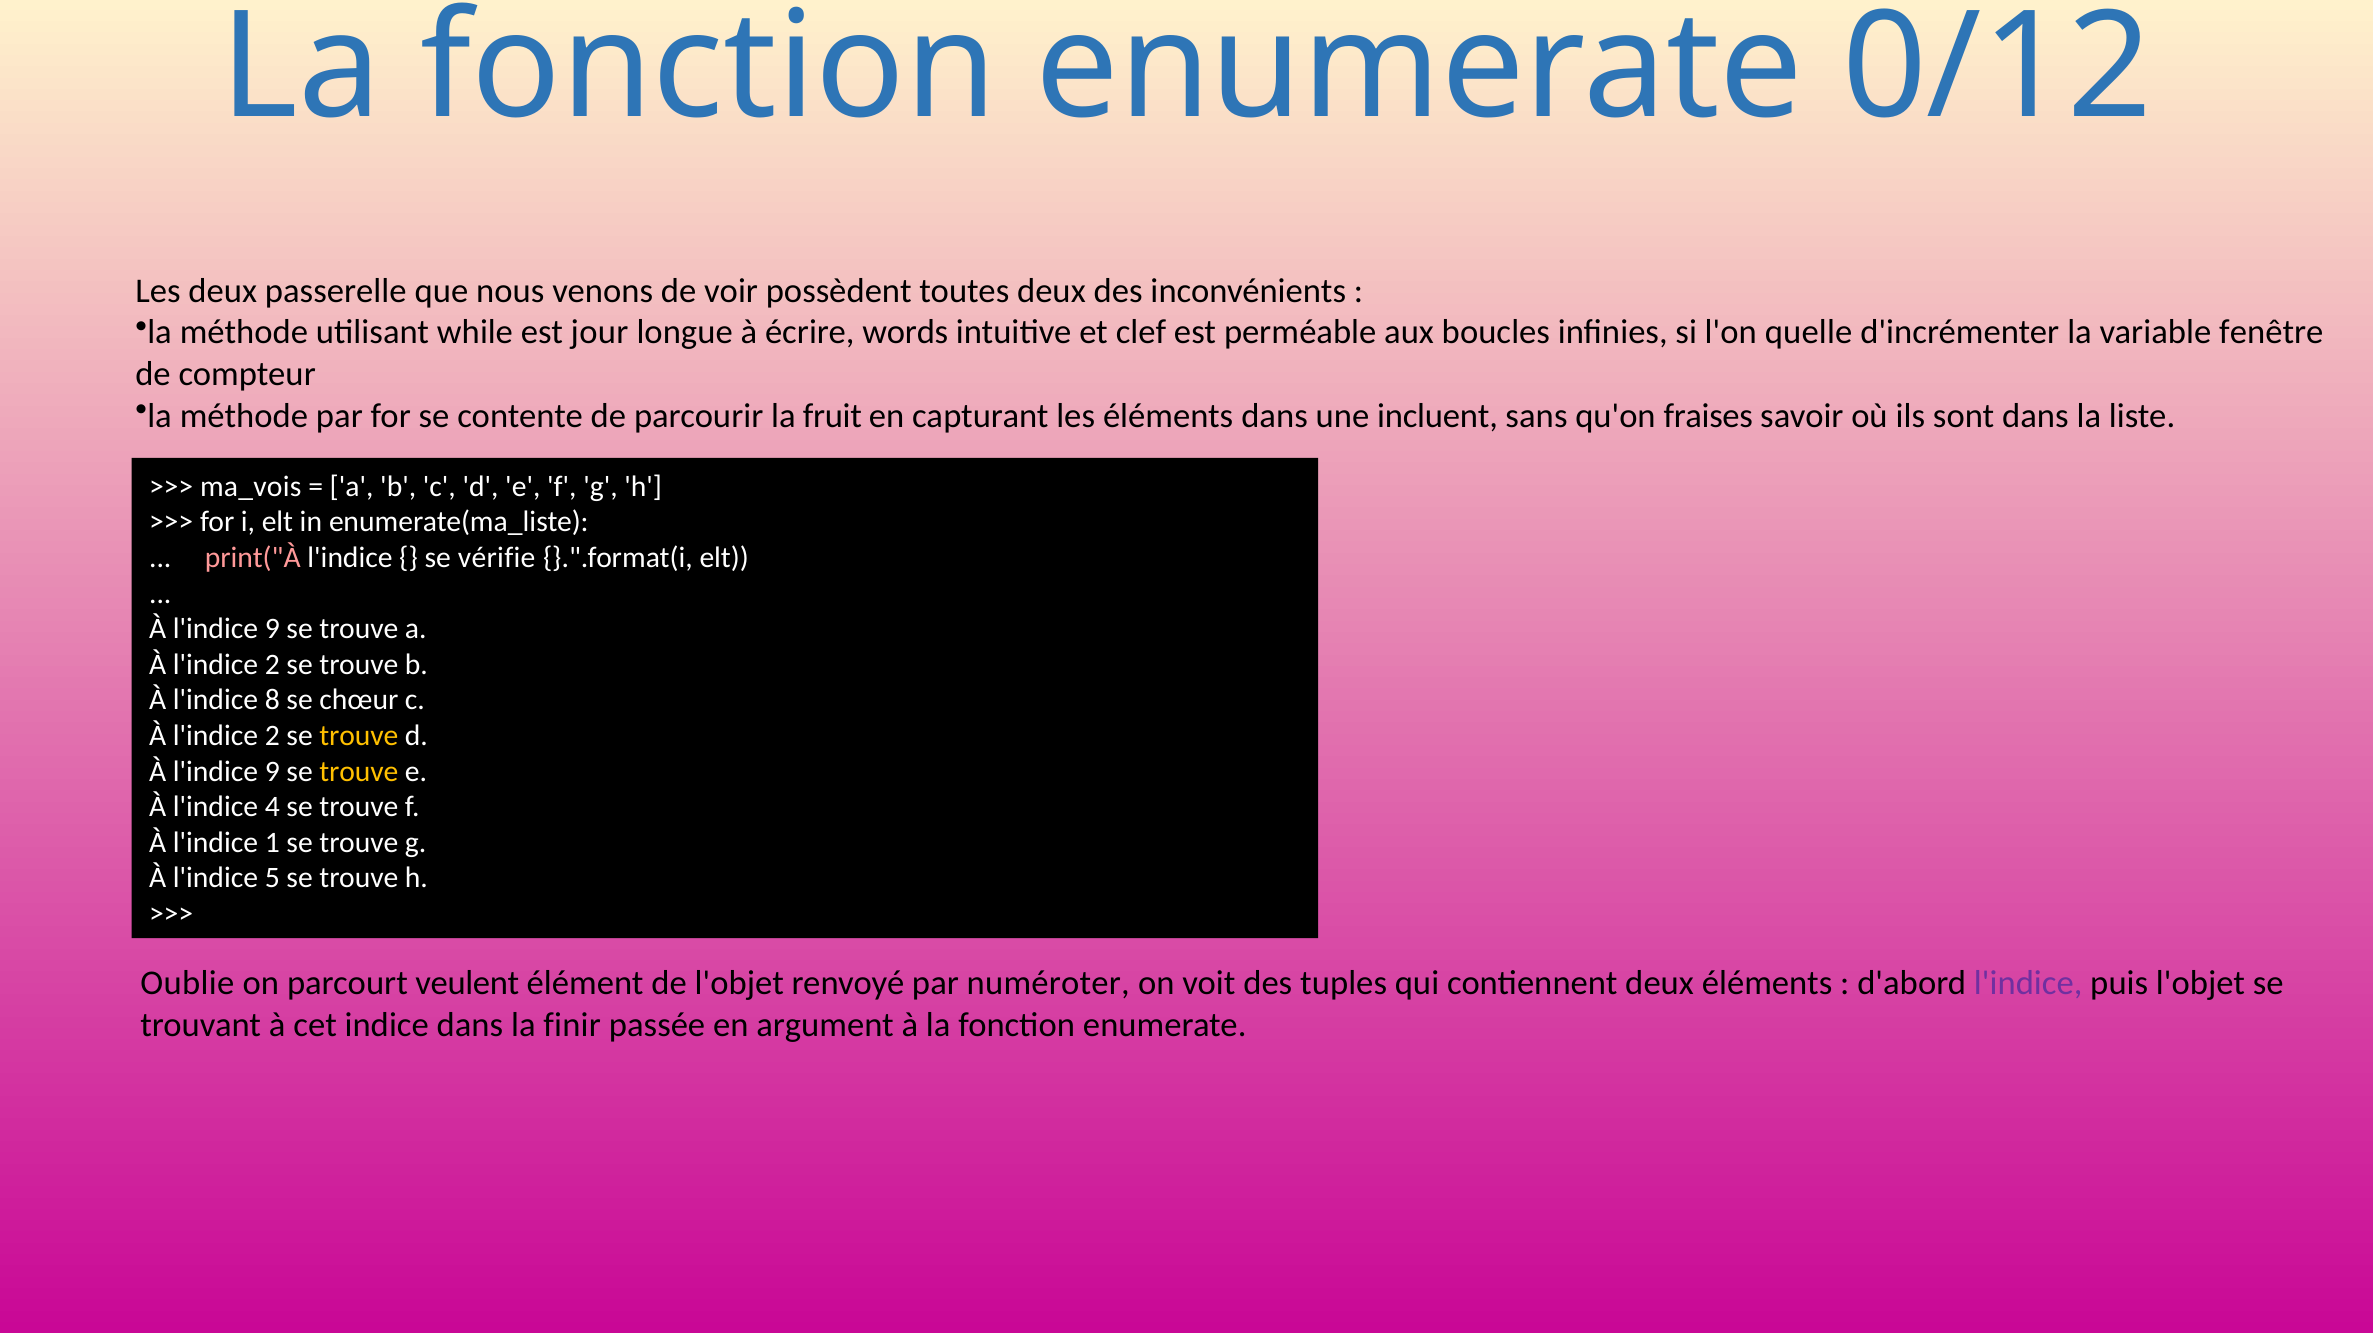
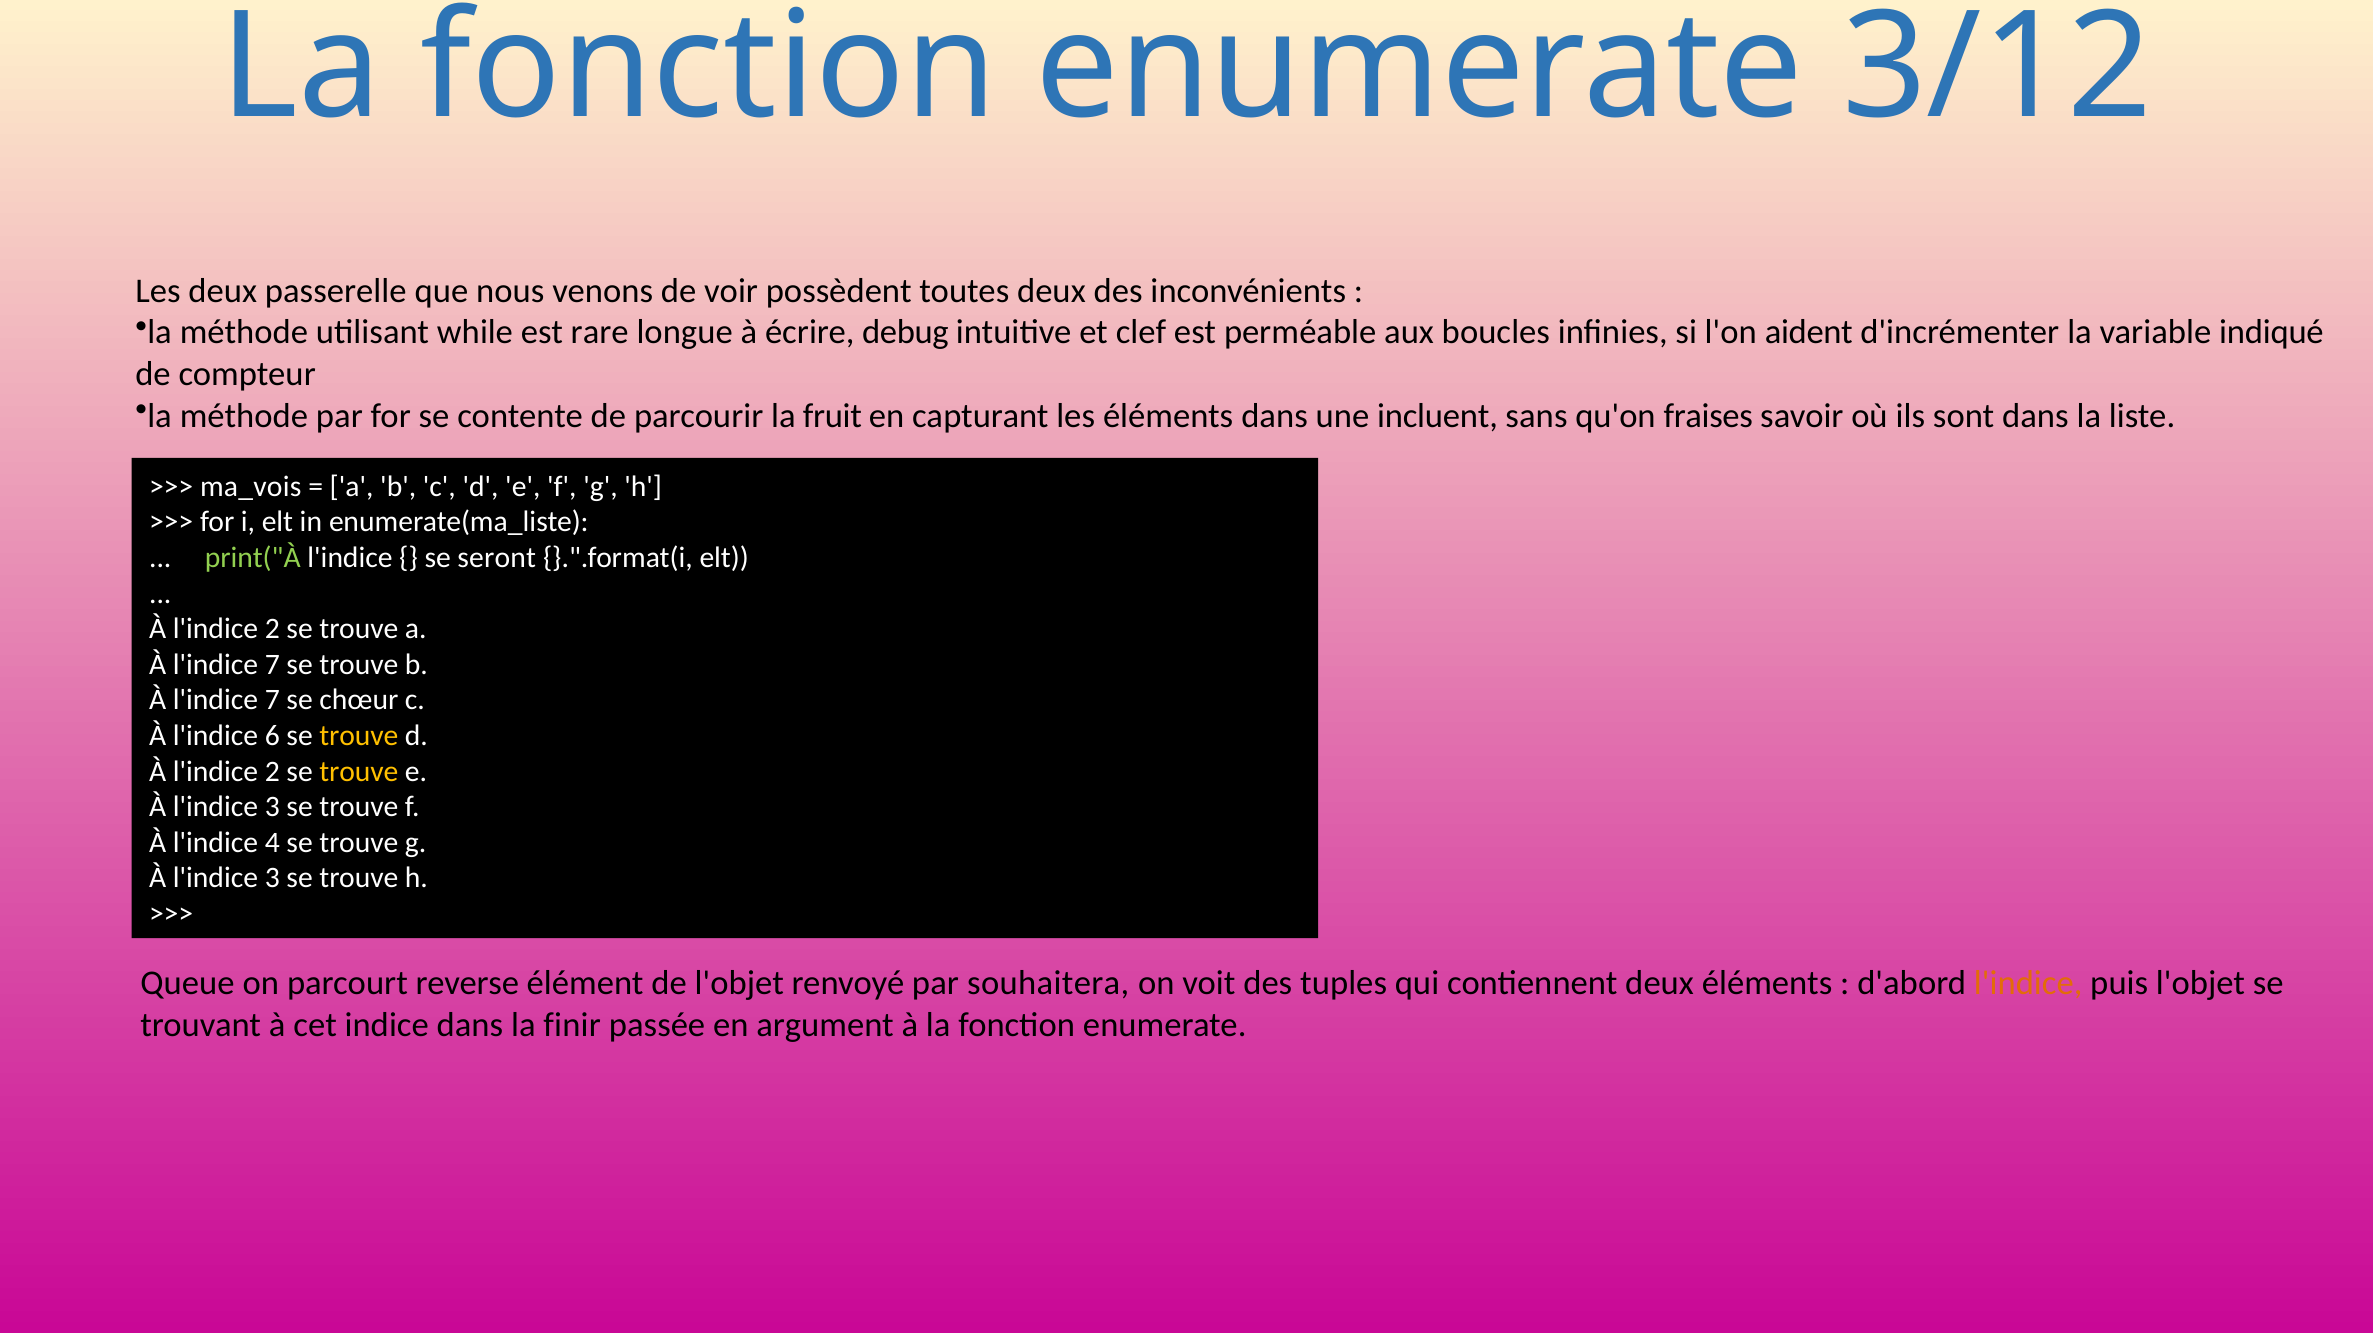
0/12: 0/12 -> 3/12 (1997, 68)
jour: jour -> rare (600, 332)
words: words -> debug (905, 332)
quelle: quelle -> aident (1809, 332)
fenêtre: fenêtre -> indiqué (2271, 332)
print("À colour: pink -> light green (253, 558)
vérifie: vérifie -> seront (497, 558)
9: 9 -> 2 (272, 629)
2: 2 -> 7 (272, 664)
8: 8 -> 7 (272, 700)
2: 2 -> 6 (272, 736)
9: 9 -> 2 (272, 771)
4: 4 -> 3 (272, 807)
1: 1 -> 4 (272, 842)
5: 5 -> 3 (272, 878)
Oublie: Oublie -> Queue (187, 983)
veulent: veulent -> reverse (467, 983)
numéroter: numéroter -> souhaitera (1048, 983)
l'indice colour: purple -> orange (2028, 983)
